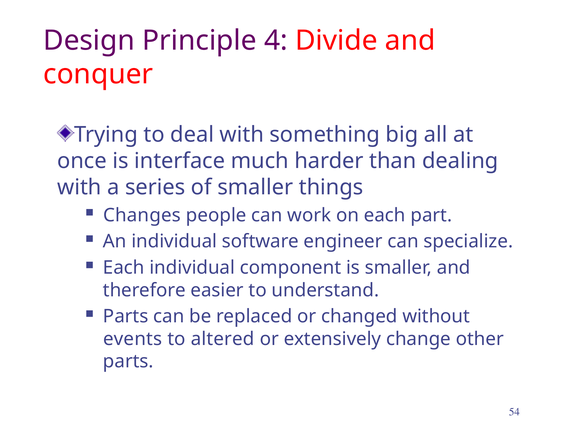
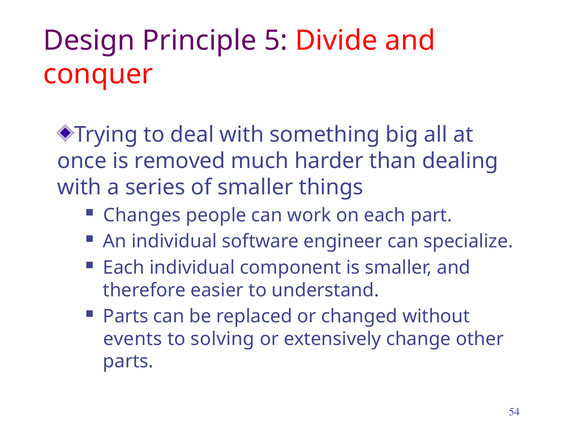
4: 4 -> 5 (276, 40)
interface: interface -> removed (180, 161)
altered: altered -> solving (223, 339)
